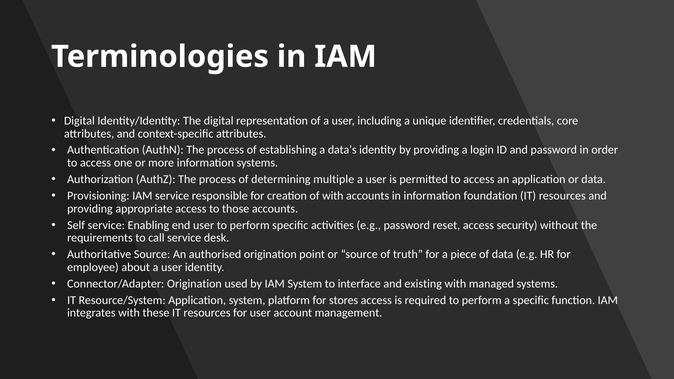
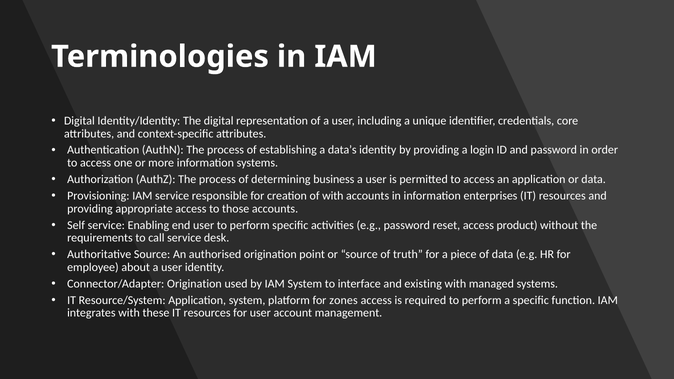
multiple: multiple -> business (334, 179)
foundation: foundation -> enterprises (490, 196)
security: security -> product (517, 225)
stores: stores -> zones (344, 300)
